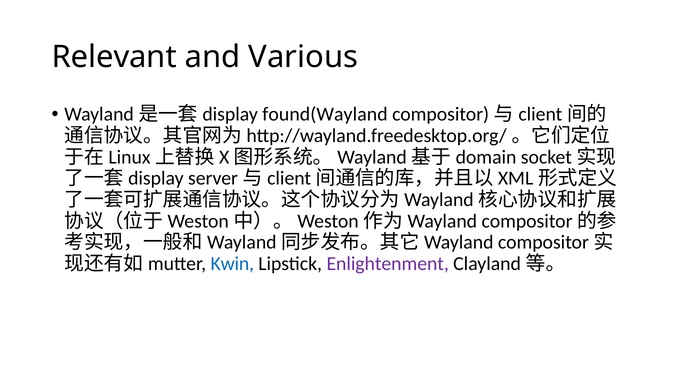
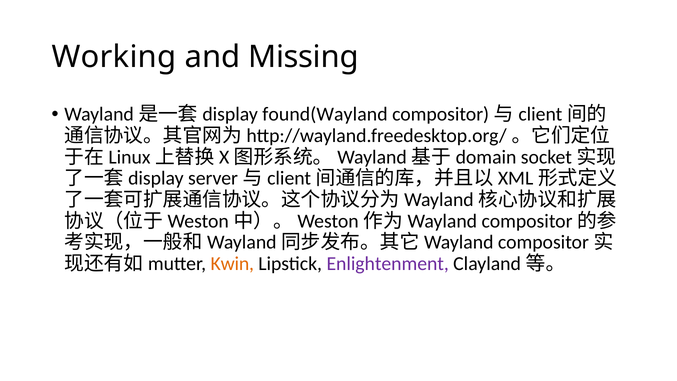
Relevant: Relevant -> Working (114, 57)
Various: Various -> Missing (303, 57)
Kwin colour: blue -> orange (232, 263)
